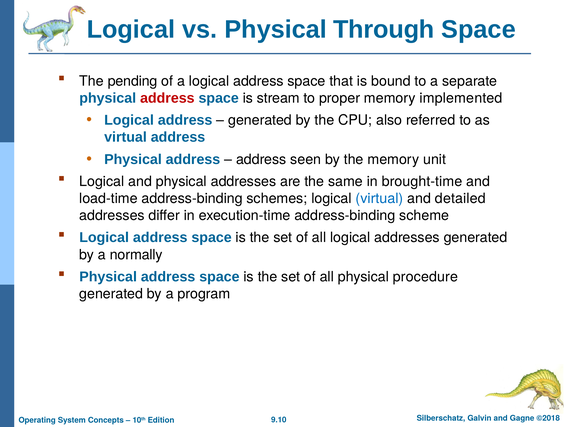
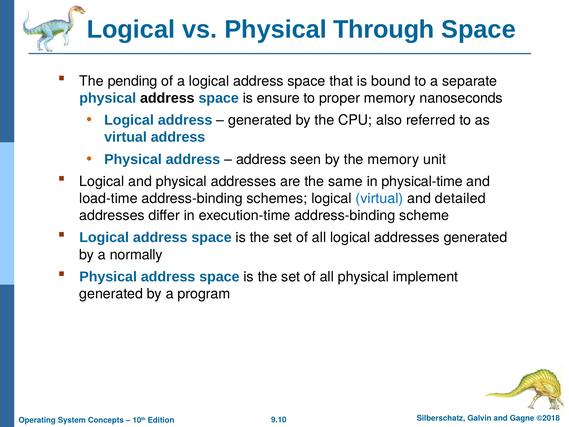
address colour: red -> black (167, 98)
stream: stream -> ensure (278, 98)
implemented: implemented -> nanoseconds (461, 98)
brought-time: brought-time -> physical-time (422, 181)
procedure: procedure -> implement (426, 277)
